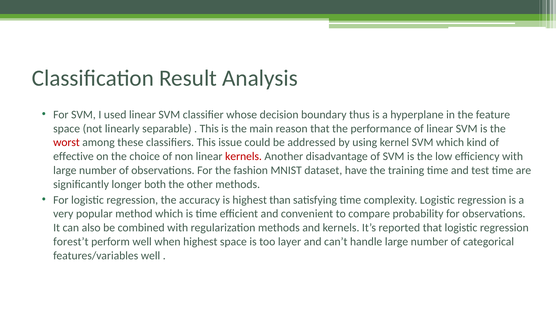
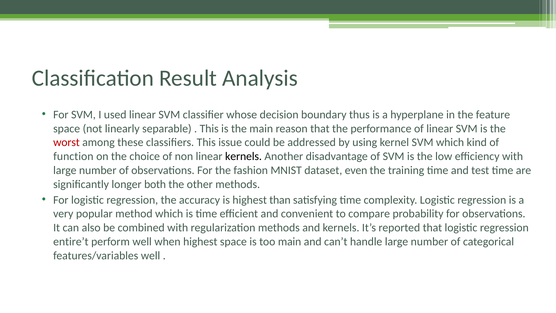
effective: effective -> function (73, 156)
kernels colour: red -> black (244, 156)
have: have -> even (356, 170)
forest’t: forest’t -> entire’t (71, 241)
too layer: layer -> main (290, 241)
